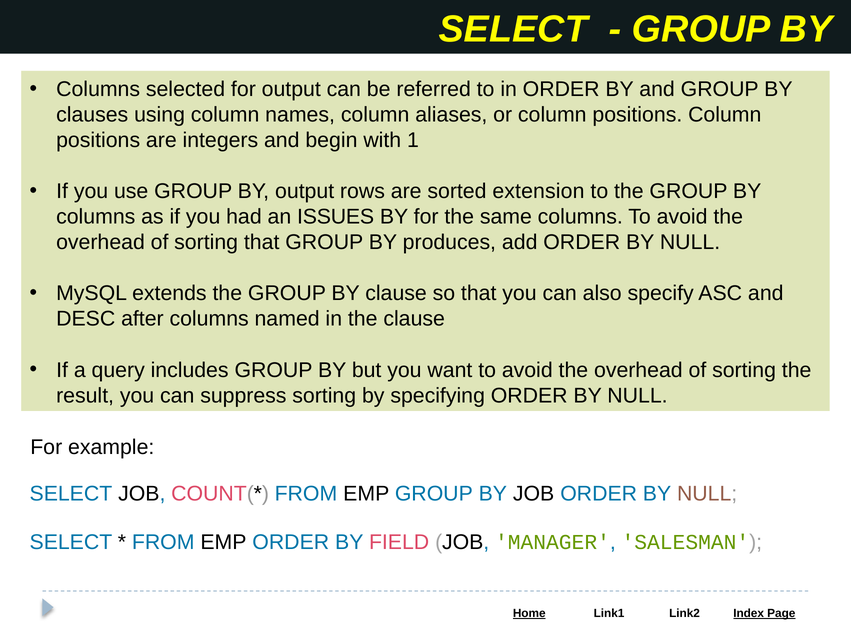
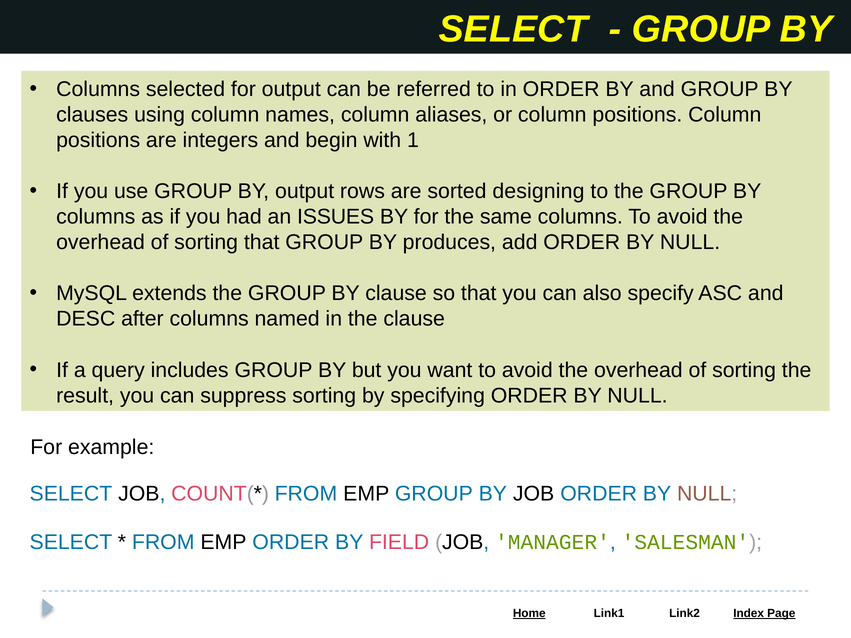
extension: extension -> designing (538, 191)
